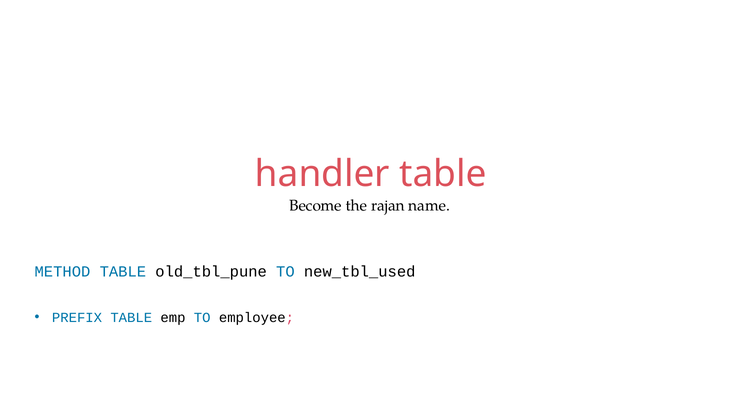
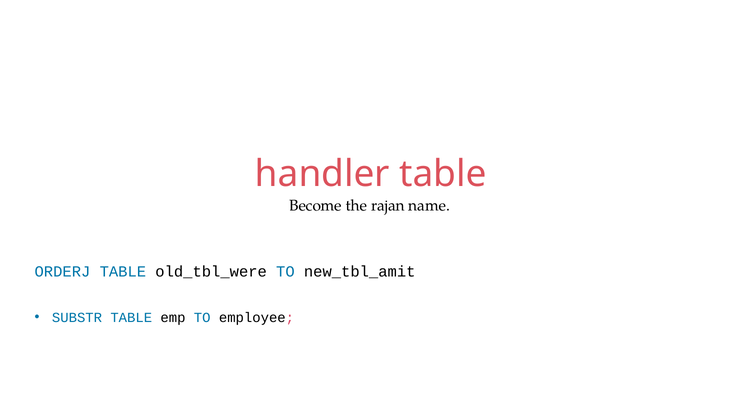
METHOD: METHOD -> ORDERJ (62, 272)
old_tbl_pune: old_tbl_pune -> old_tbl_were (211, 272)
new_tbl_used: new_tbl_used -> new_tbl_amit (360, 272)
PREFIX: PREFIX -> SUBSTR (77, 318)
